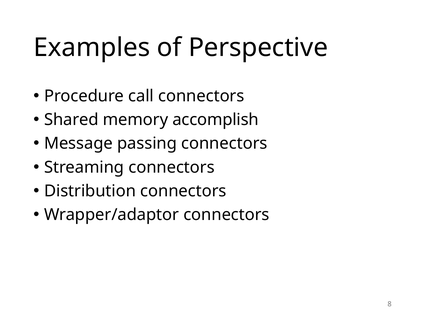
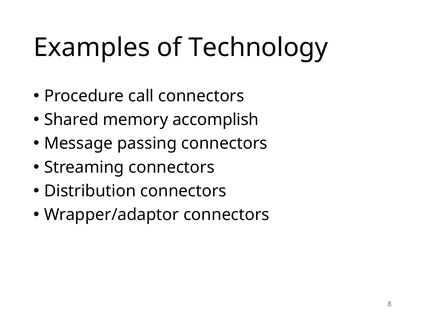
Perspective: Perspective -> Technology (258, 48)
